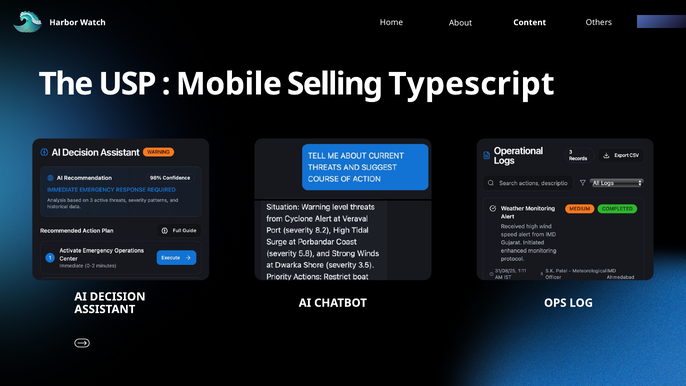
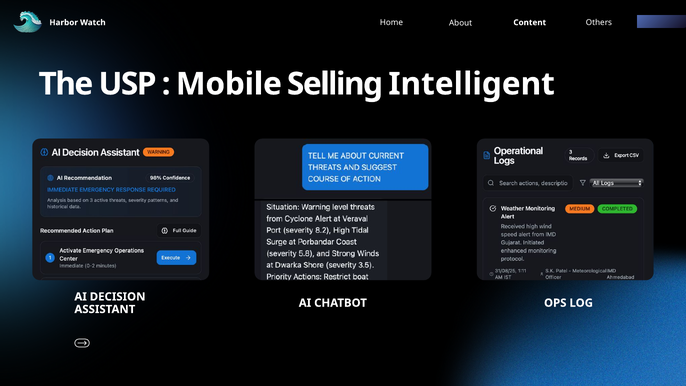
Typescript: Typescript -> Intelligent (472, 84)
